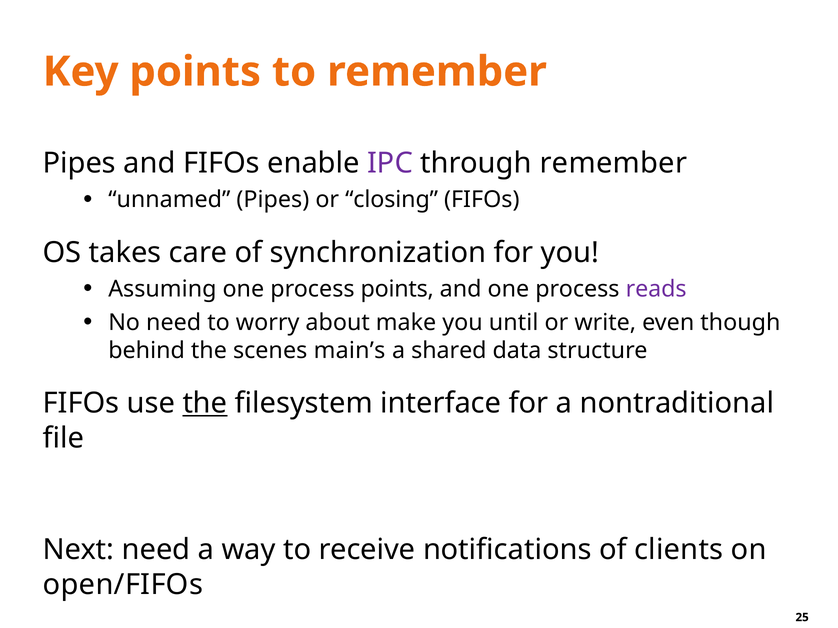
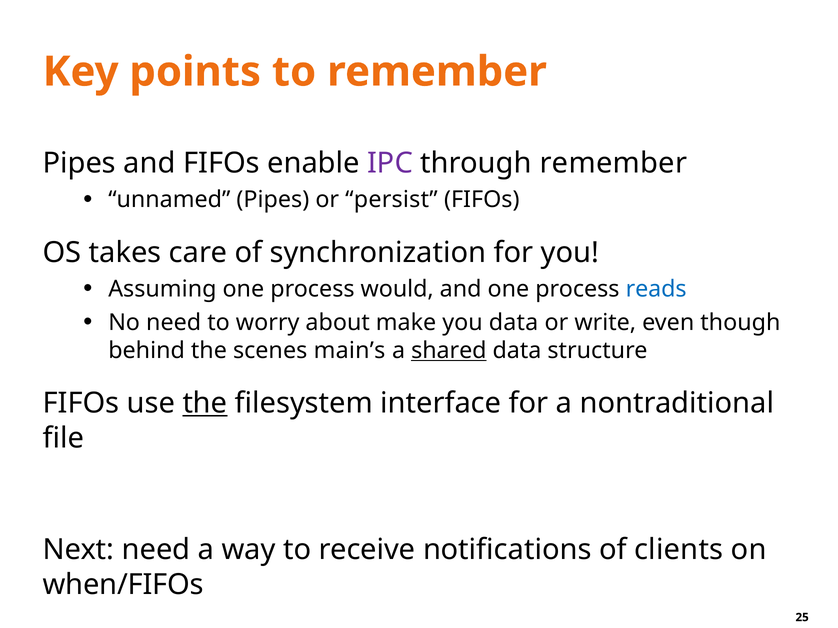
closing: closing -> persist (391, 200)
process points: points -> would (397, 289)
reads colour: purple -> blue (656, 289)
you until: until -> data (514, 323)
shared underline: none -> present (449, 351)
open/FIFOs: open/FIFOs -> when/FIFOs (123, 585)
